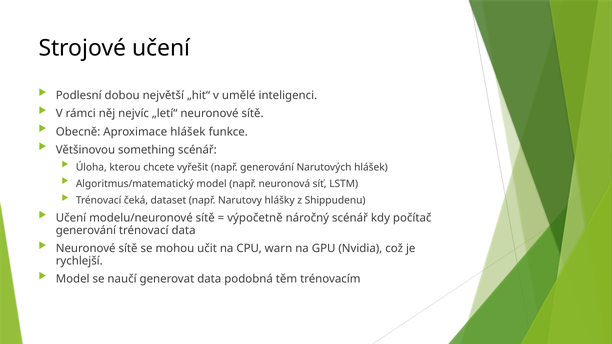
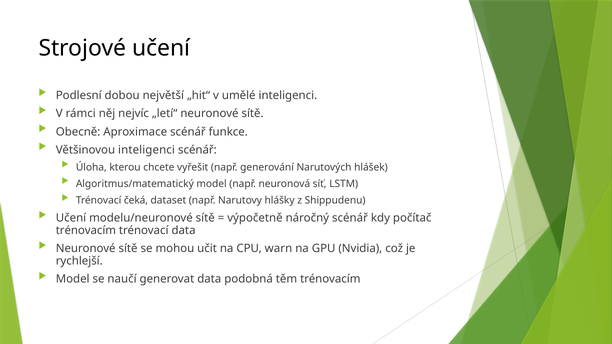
Aproximace hlášek: hlášek -> scénář (188, 132)
Většinovou something: something -> inteligenci (147, 150)
generování: generování -> trénovacím (86, 231)
